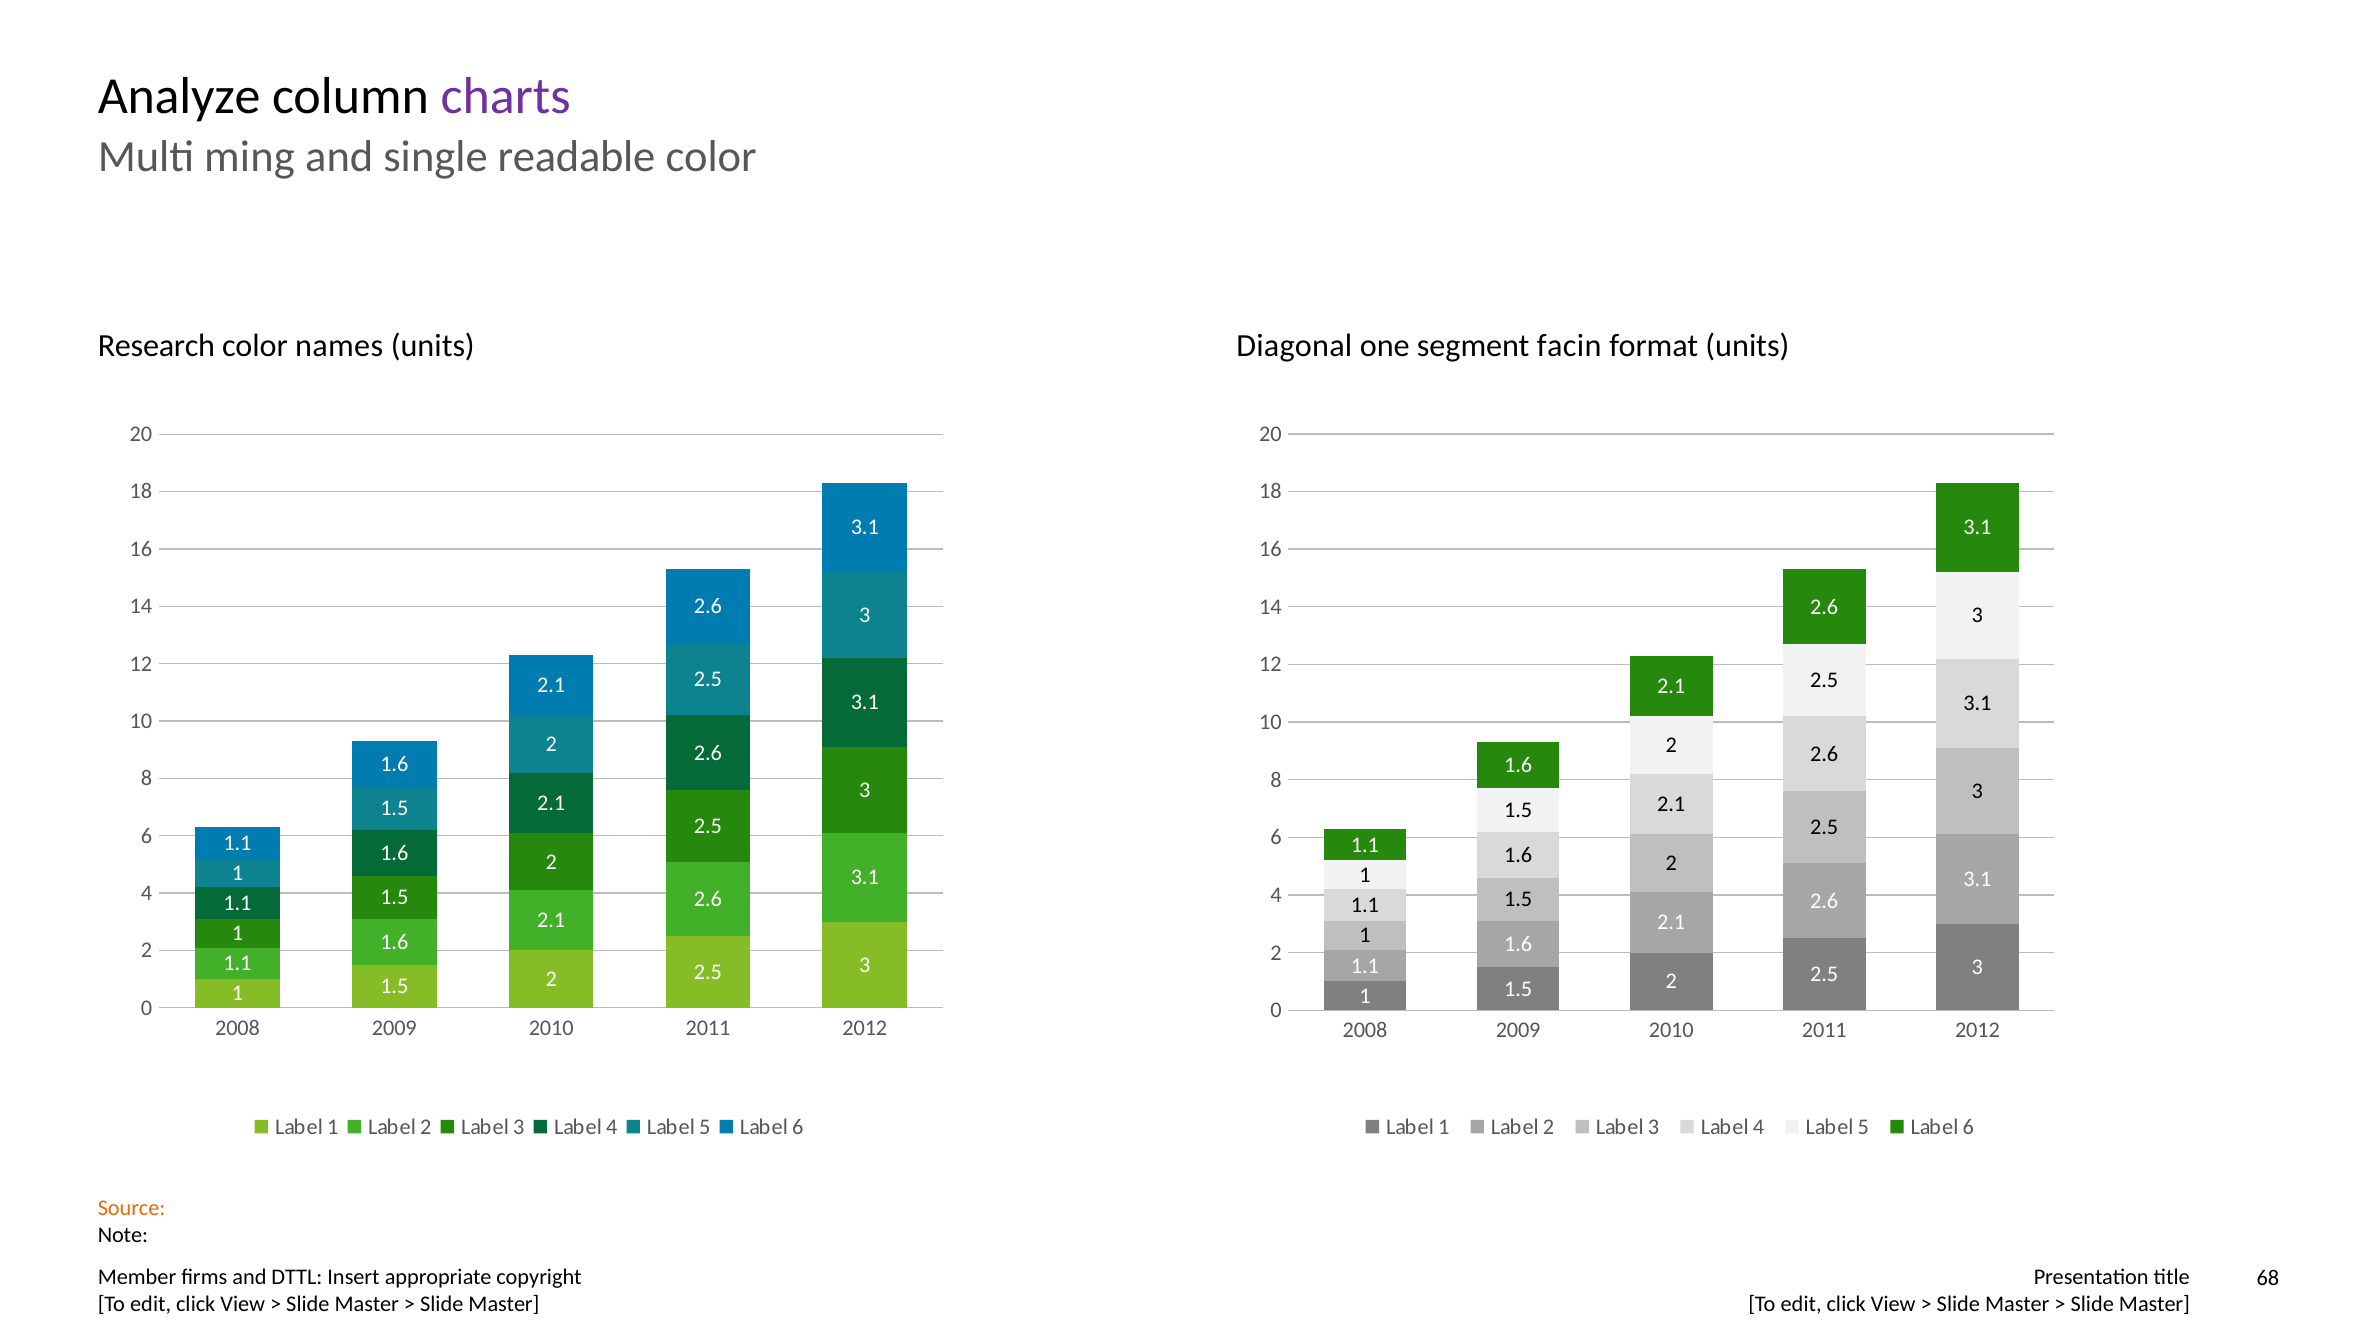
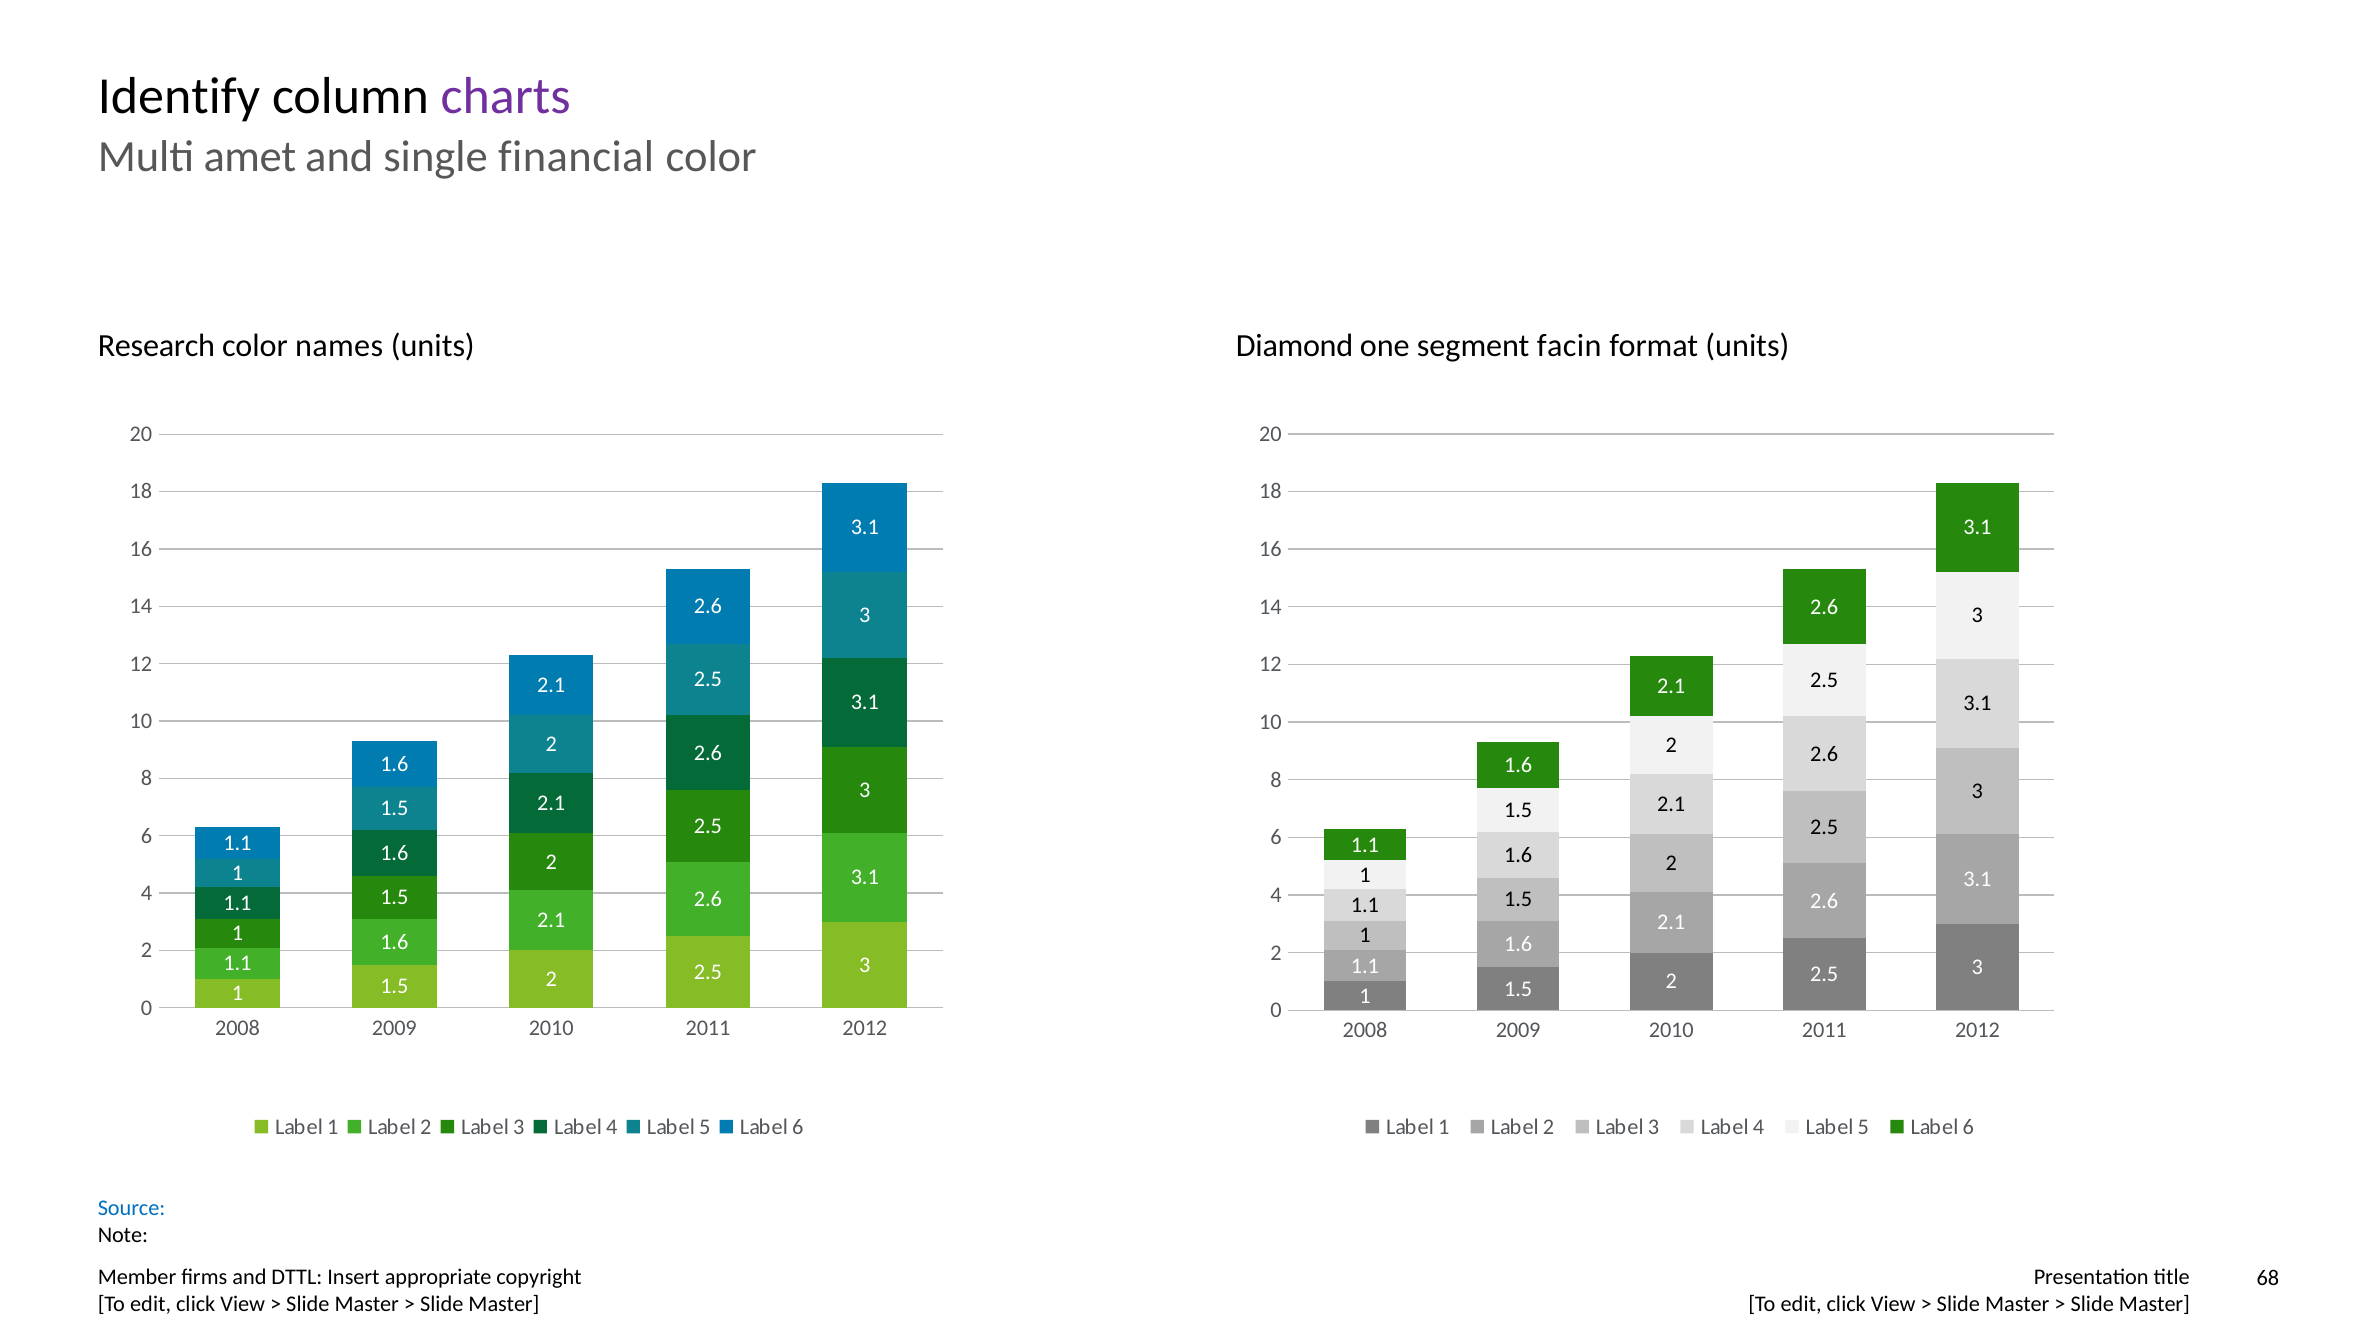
Analyze: Analyze -> Identify (179, 97)
ming: ming -> amet (250, 157)
readable: readable -> financial (576, 157)
Diagonal: Diagonal -> Diamond (1295, 346)
Source colour: orange -> blue (132, 1208)
